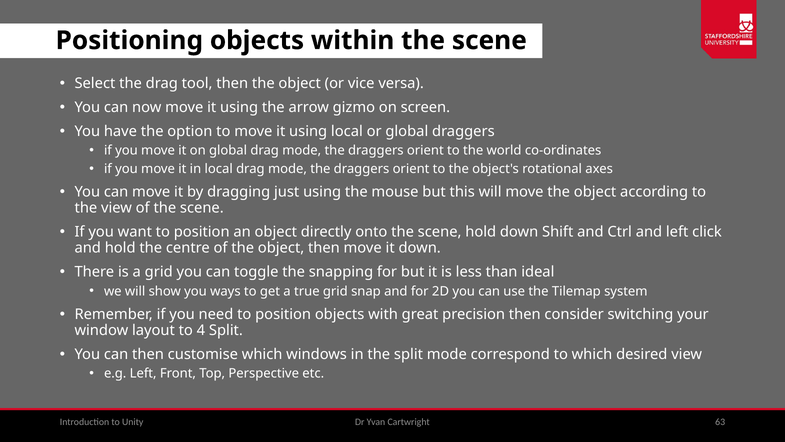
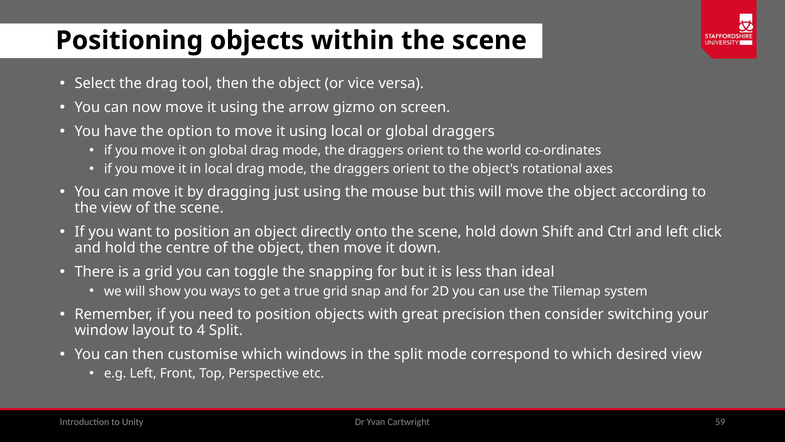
63: 63 -> 59 (720, 422)
